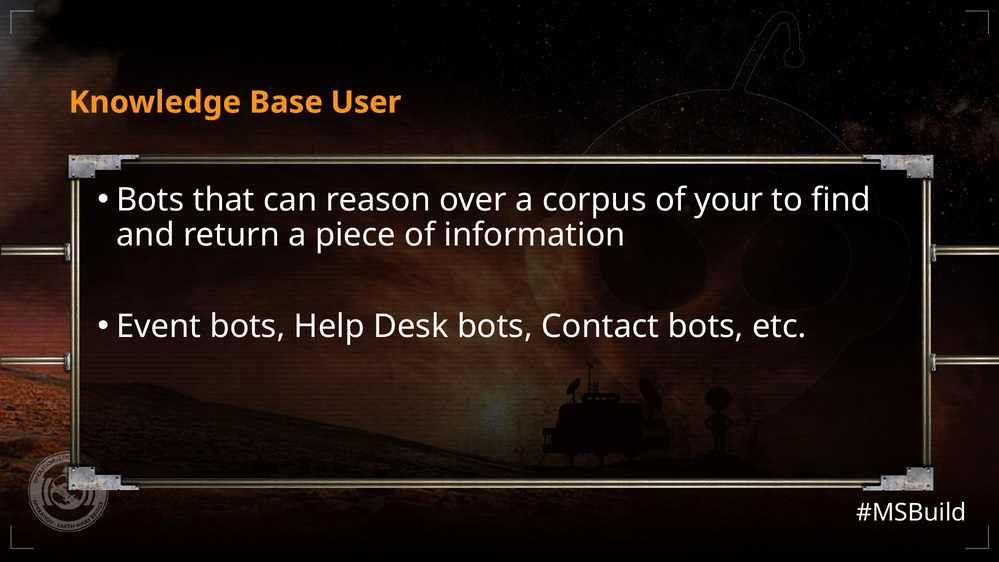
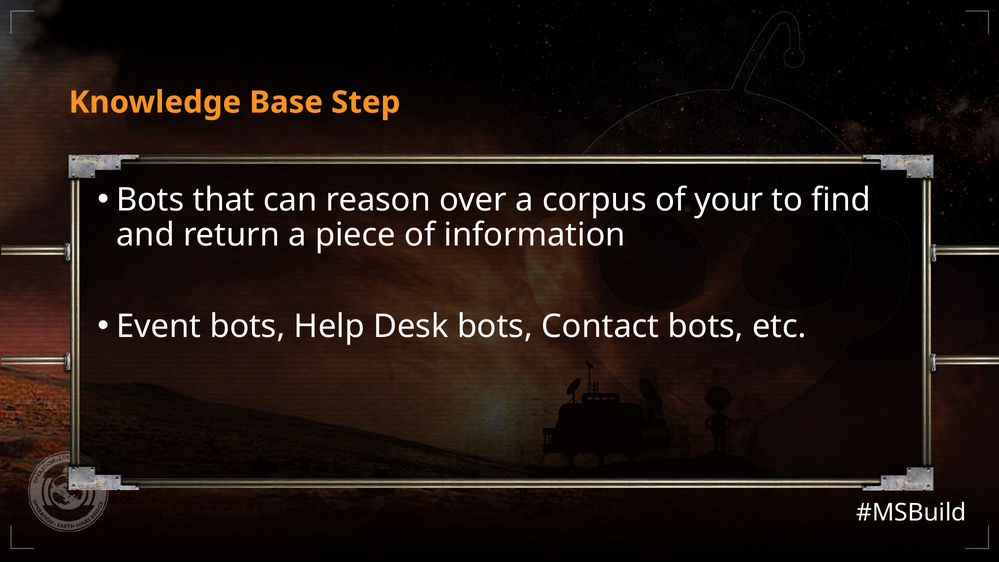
User: User -> Step (366, 102)
